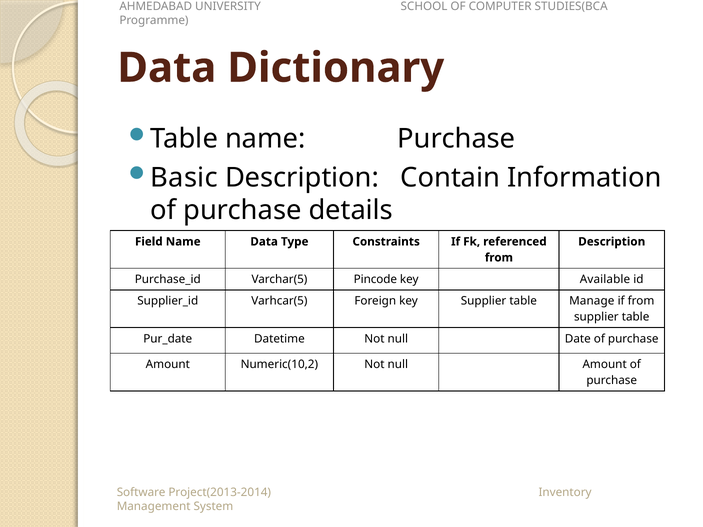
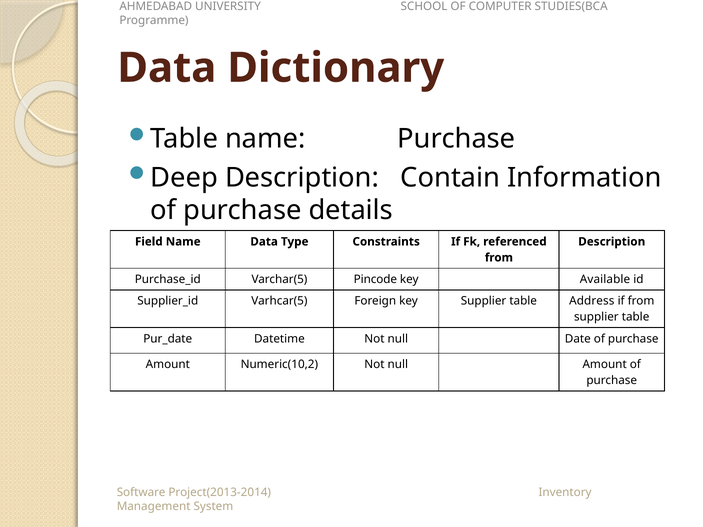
Basic: Basic -> Deep (184, 178)
Manage: Manage -> Address (592, 301)
